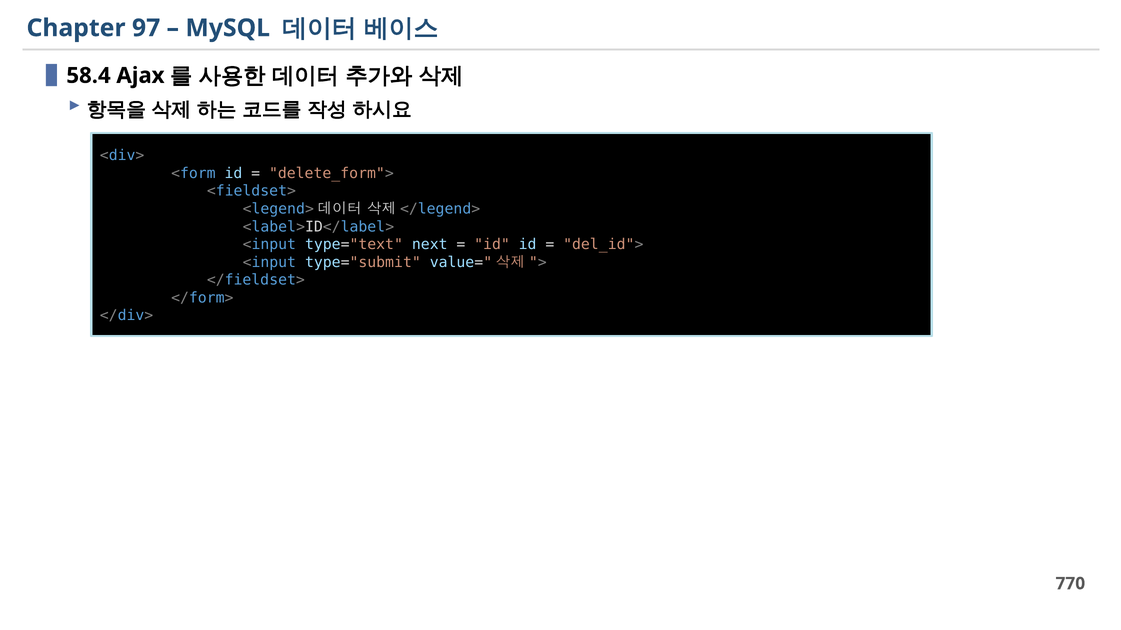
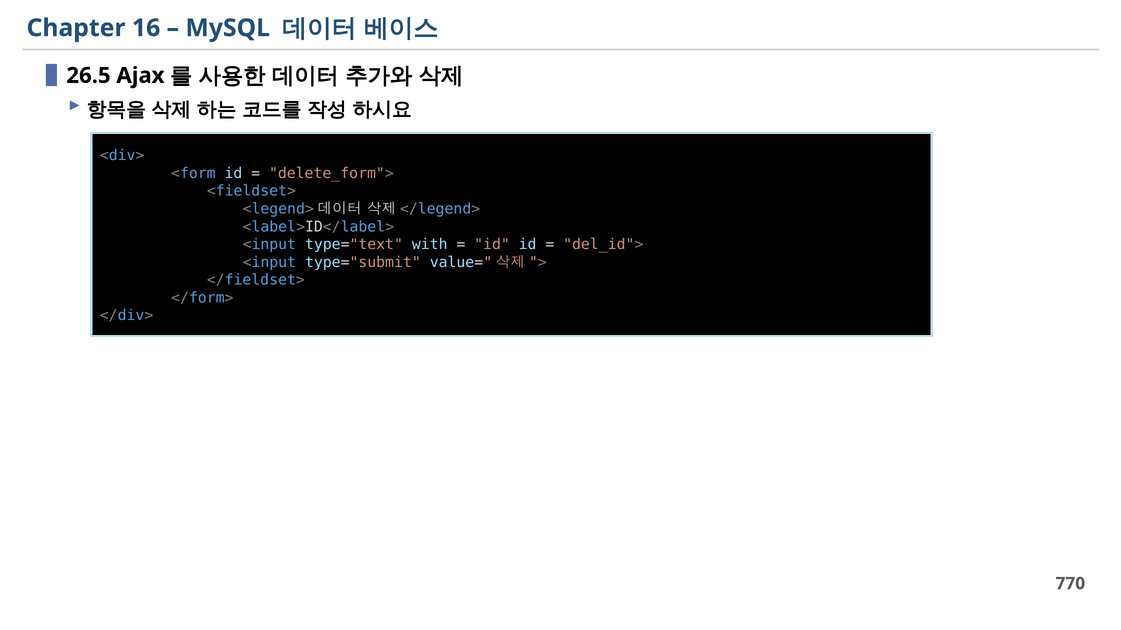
97: 97 -> 16 (146, 28)
58.4: 58.4 -> 26.5 (88, 76)
next: next -> with (430, 245)
